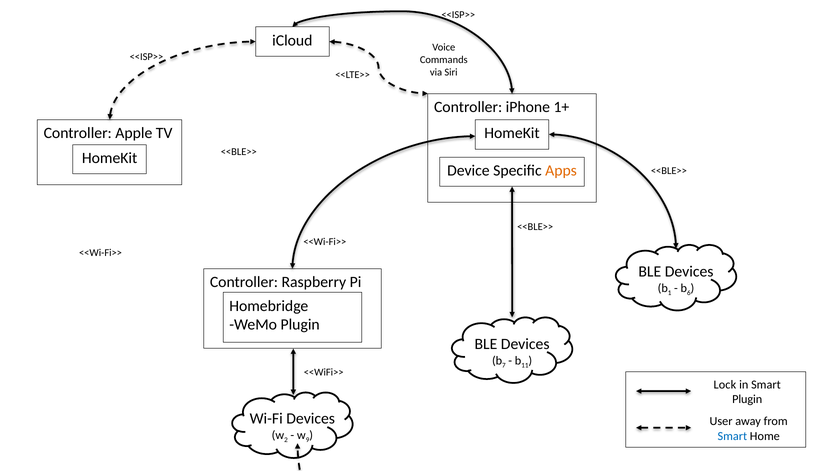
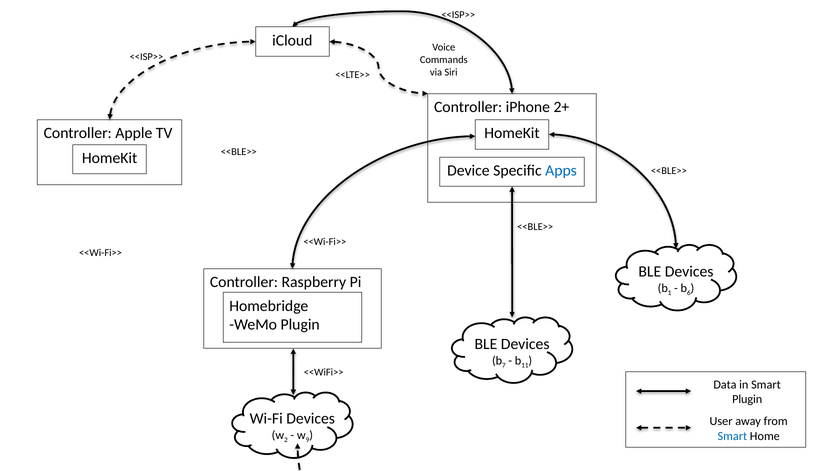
1+: 1+ -> 2+ (561, 107)
Apps colour: orange -> blue (561, 171)
Lock: Lock -> Data (725, 385)
